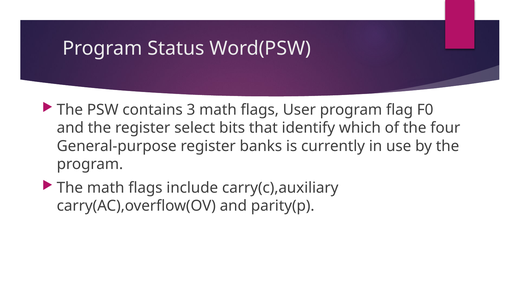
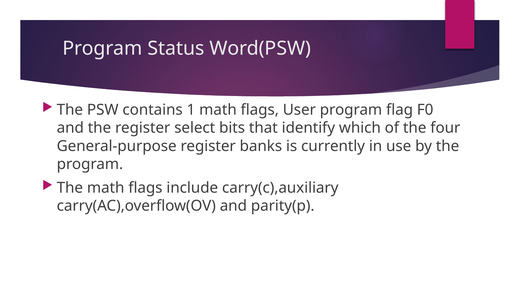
3: 3 -> 1 (191, 110)
